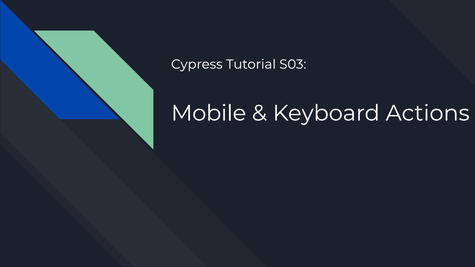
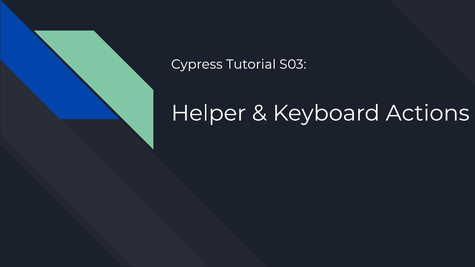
Mobile: Mobile -> Helper (209, 113)
